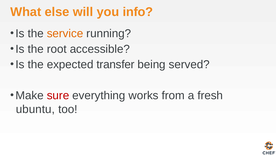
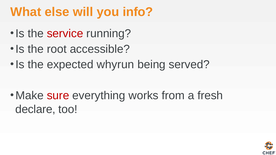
service colour: orange -> red (65, 34)
transfer: transfer -> whyrun (115, 65)
ubuntu: ubuntu -> declare (35, 109)
